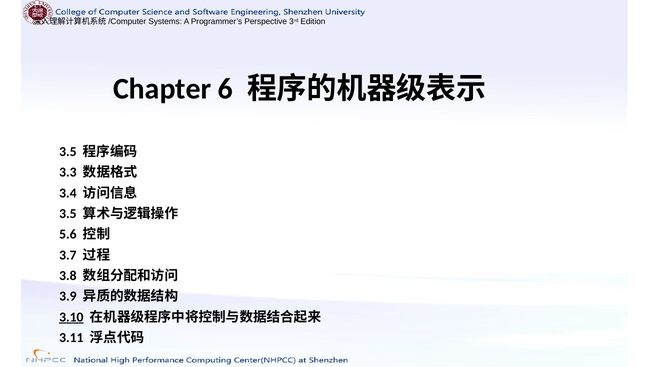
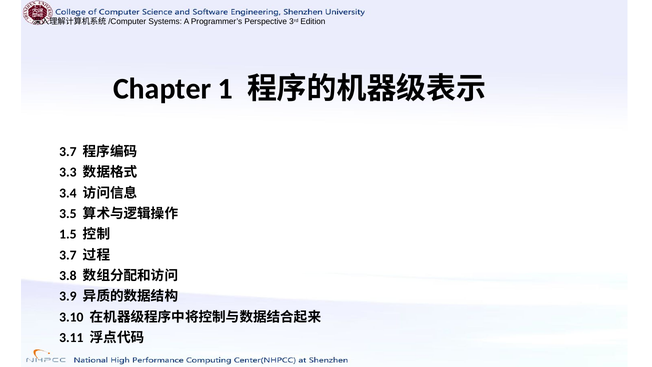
6: 6 -> 1 (225, 89)
3.5: 3.5 -> 3.7 (68, 152)
5.6: 5.6 -> 1.5 (68, 234)
3.10 underline: present -> none (71, 317)
